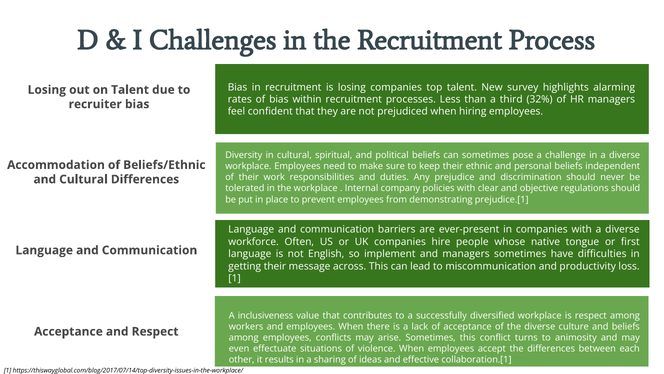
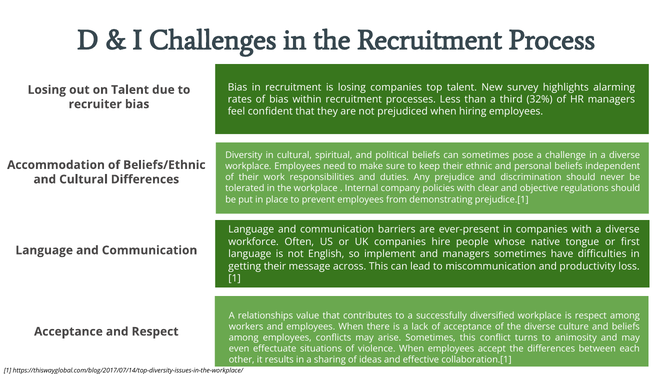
inclusiveness: inclusiveness -> relationships (266, 315)
